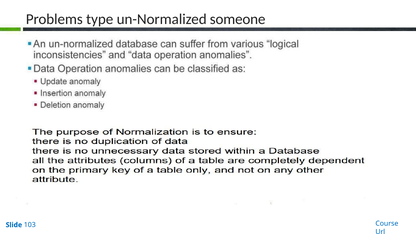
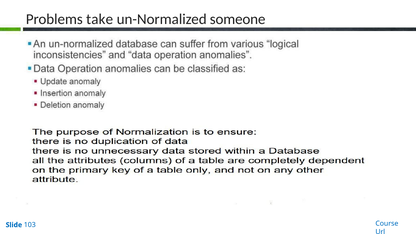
type: type -> take (100, 19)
